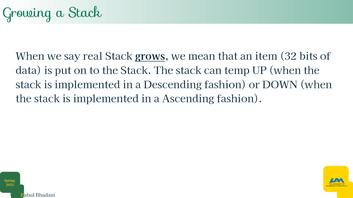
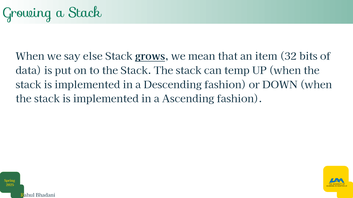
real: real -> else (93, 57)
